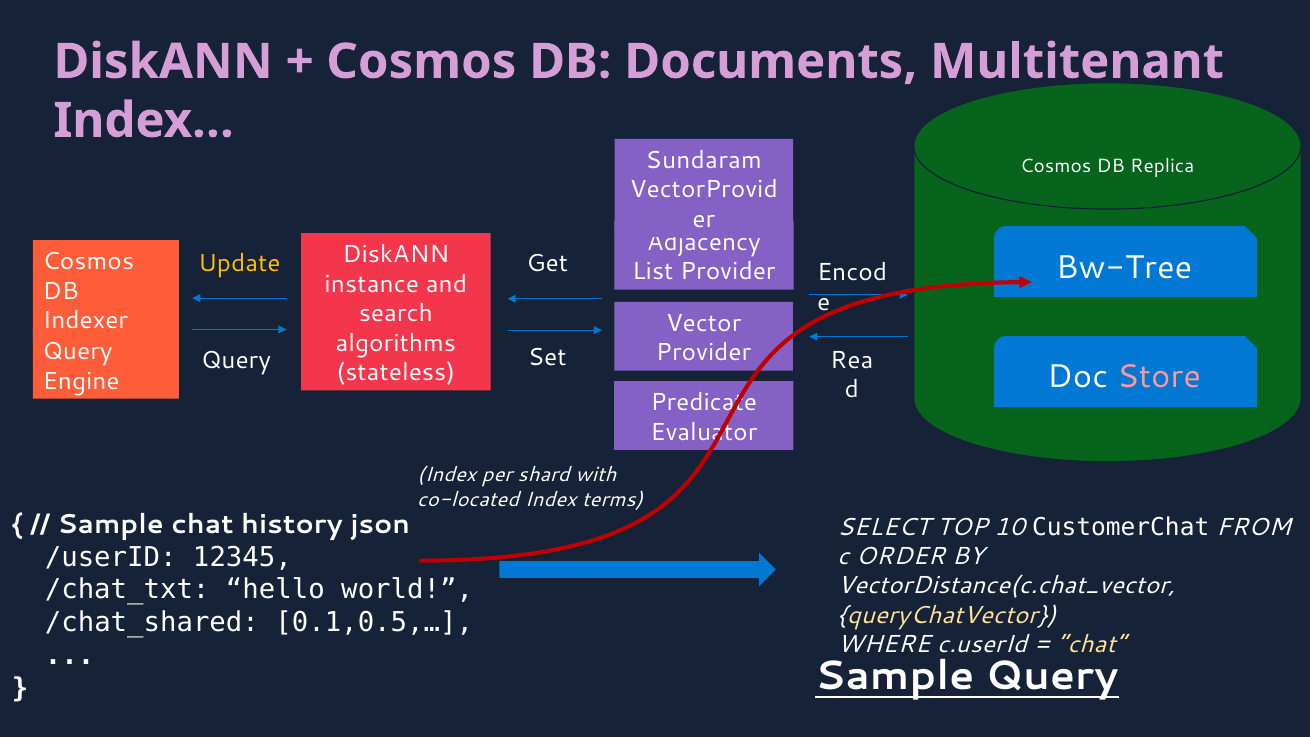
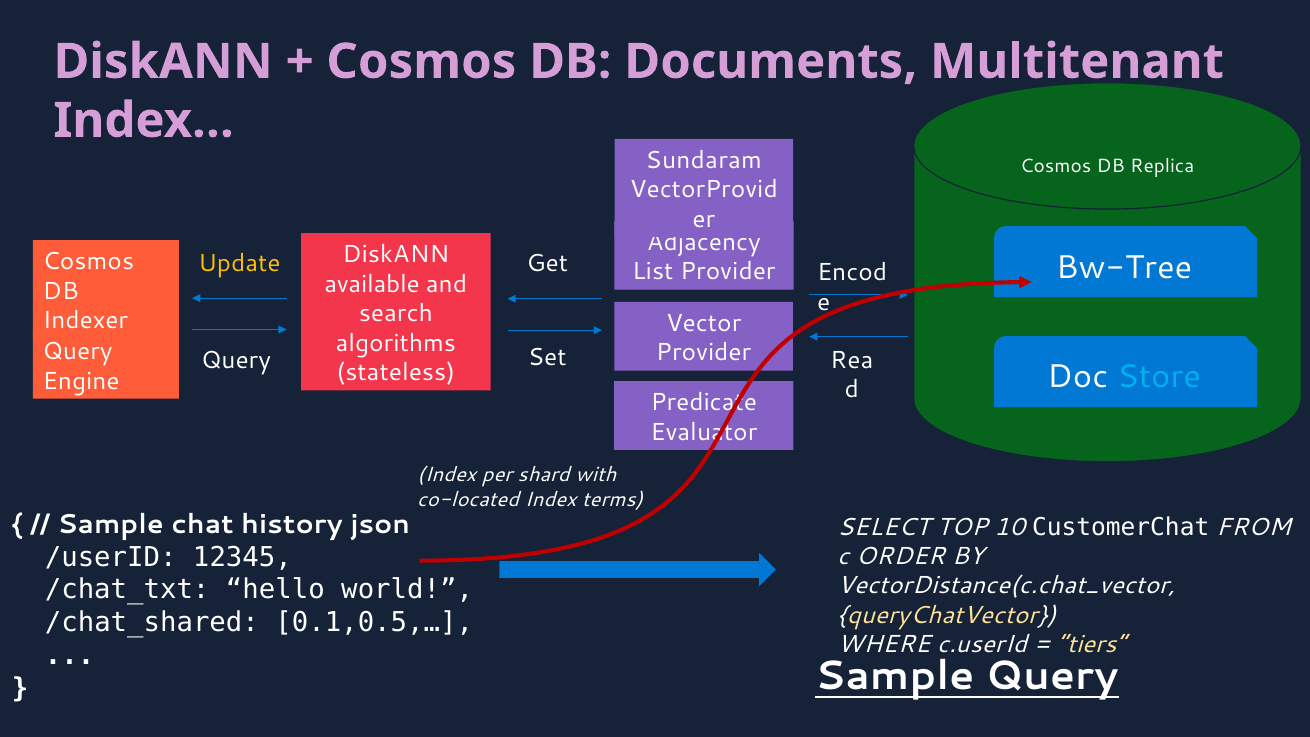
instance: instance -> available (372, 284)
Store colour: pink -> light blue (1159, 377)
chat“: chat“ -> tiers“ (1092, 645)
